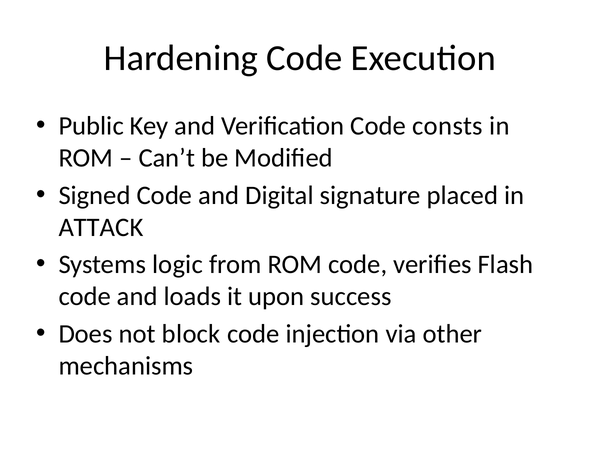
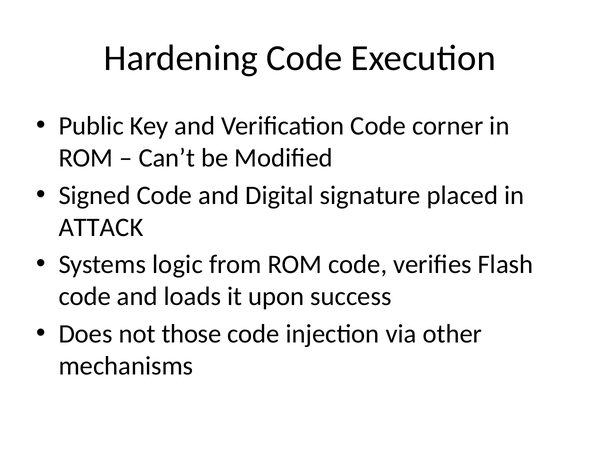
consts: consts -> corner (448, 126)
block: block -> those (192, 334)
